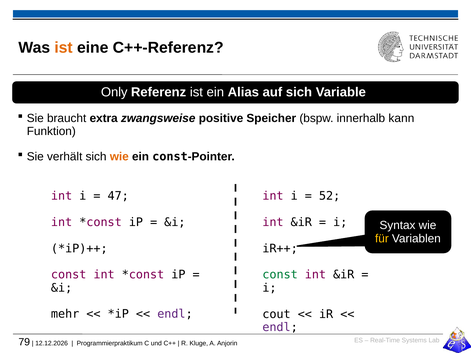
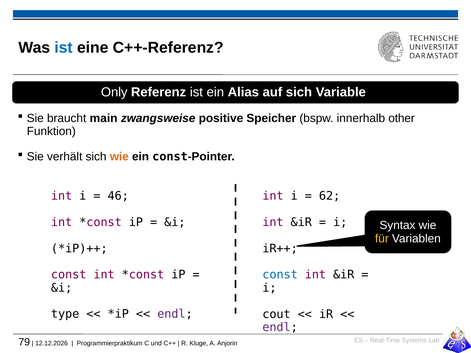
ist colour: orange -> blue (64, 48)
extra: extra -> main (104, 119)
kann: kann -> other (402, 119)
47: 47 -> 46 (118, 196)
52: 52 -> 62 (330, 196)
const colour: green -> blue (280, 275)
mehr: mehr -> type (65, 314)
